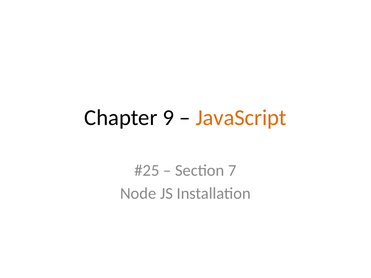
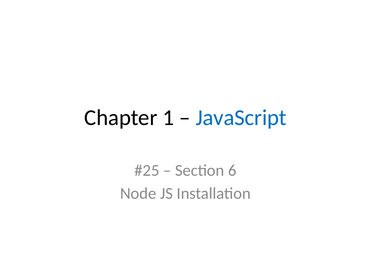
9: 9 -> 1 (168, 118)
JavaScript colour: orange -> blue (241, 118)
7: 7 -> 6 (232, 171)
